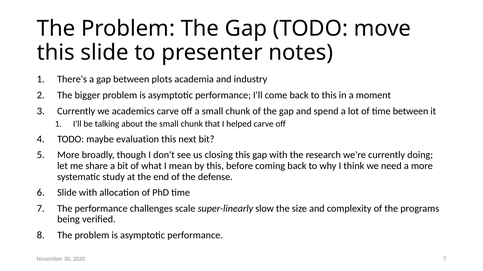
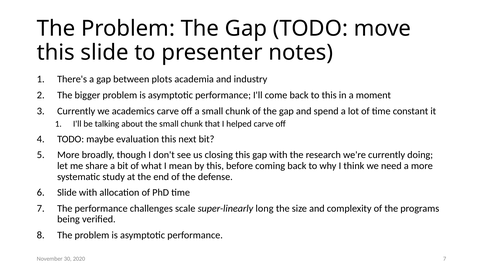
time between: between -> constant (411, 111)
slow: slow -> long (265, 209)
